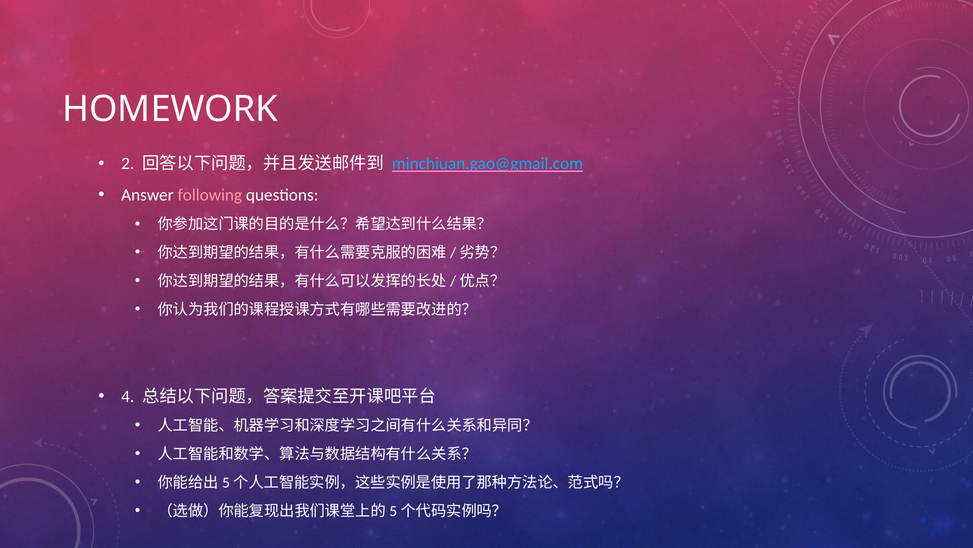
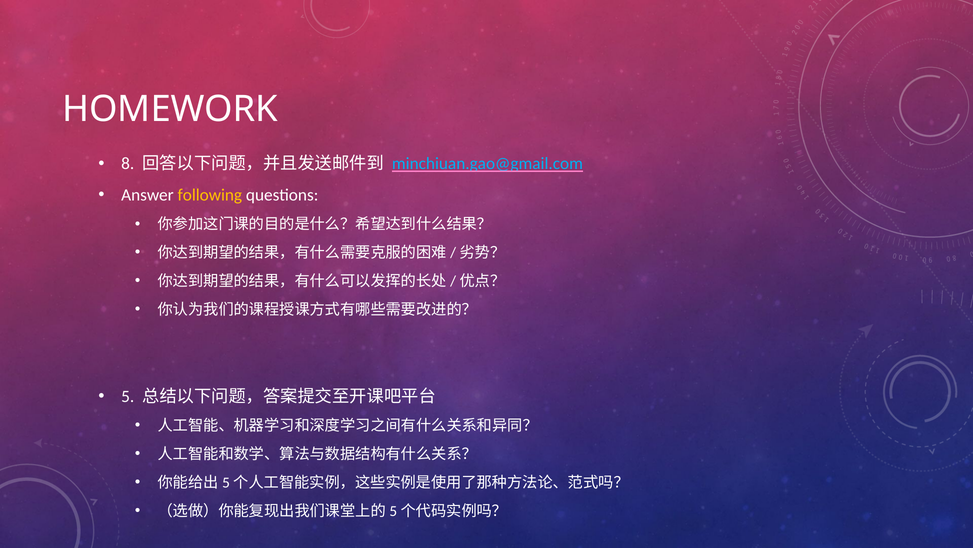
2: 2 -> 8 (128, 164)
following colour: pink -> yellow (210, 195)
4: 4 -> 5 (128, 396)
